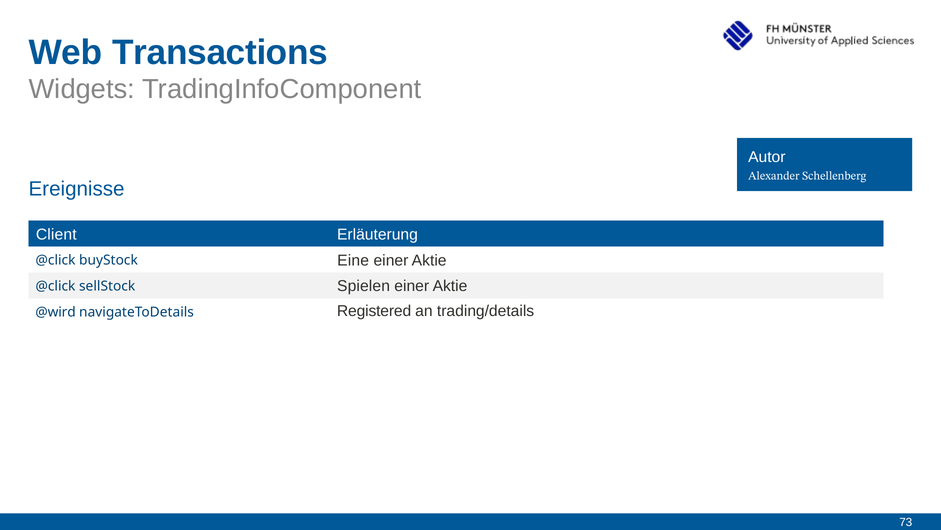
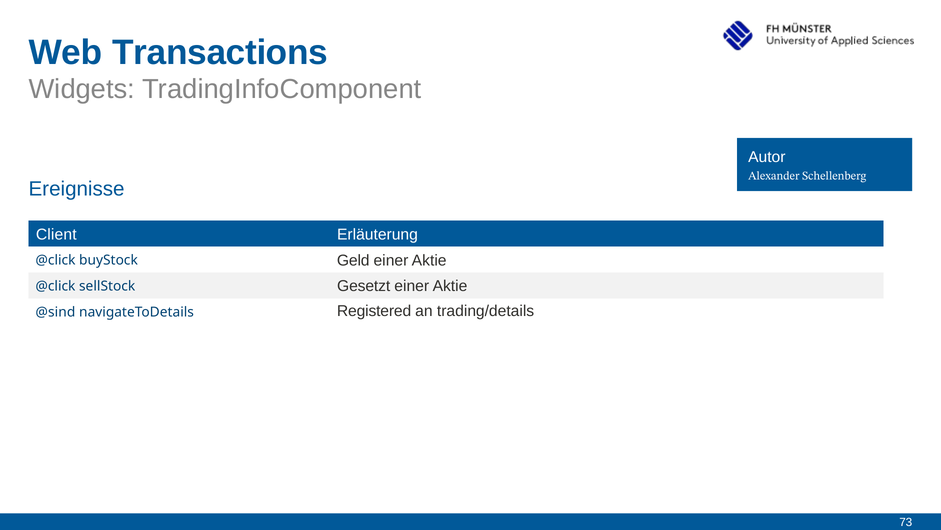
Eine: Eine -> Geld (353, 260)
Spielen: Spielen -> Gesetzt (364, 286)
@wird: @wird -> @sind (55, 312)
